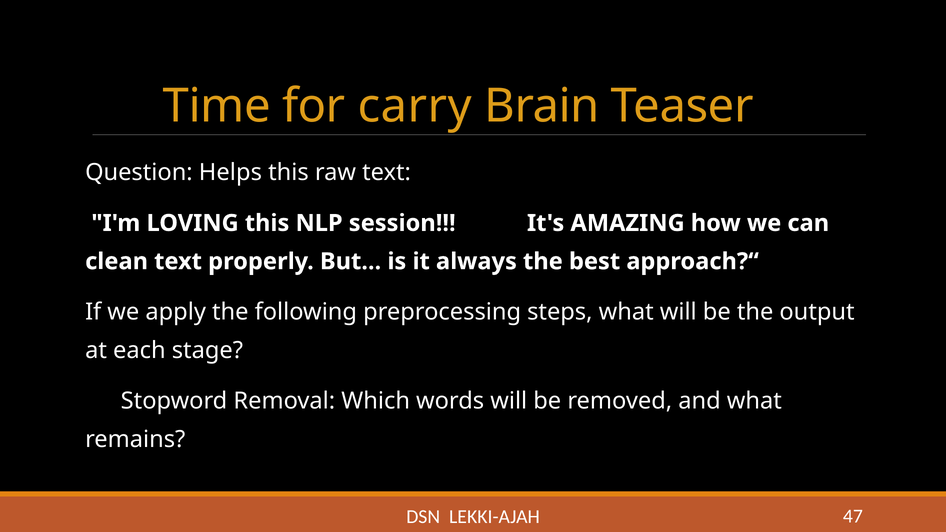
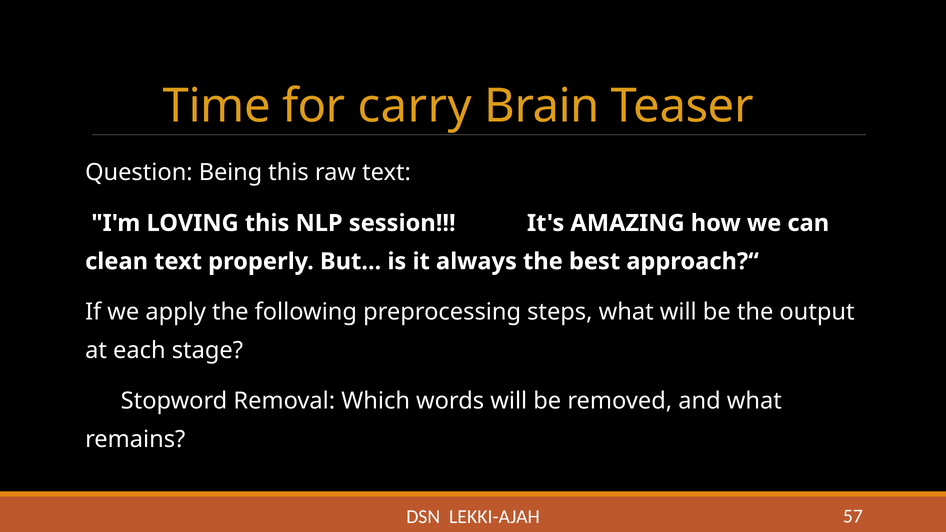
Helps: Helps -> Being (231, 173)
47: 47 -> 57 (853, 517)
